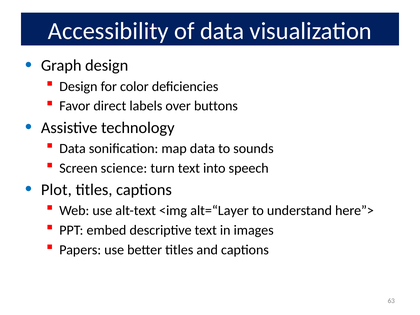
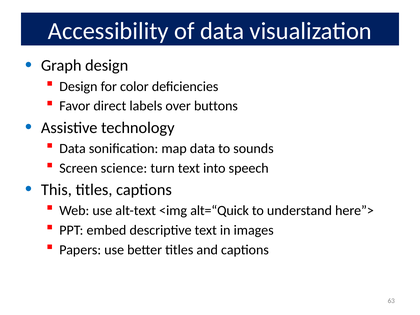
Plot: Plot -> This (56, 190)
alt=“Layer: alt=“Layer -> alt=“Quick (220, 211)
